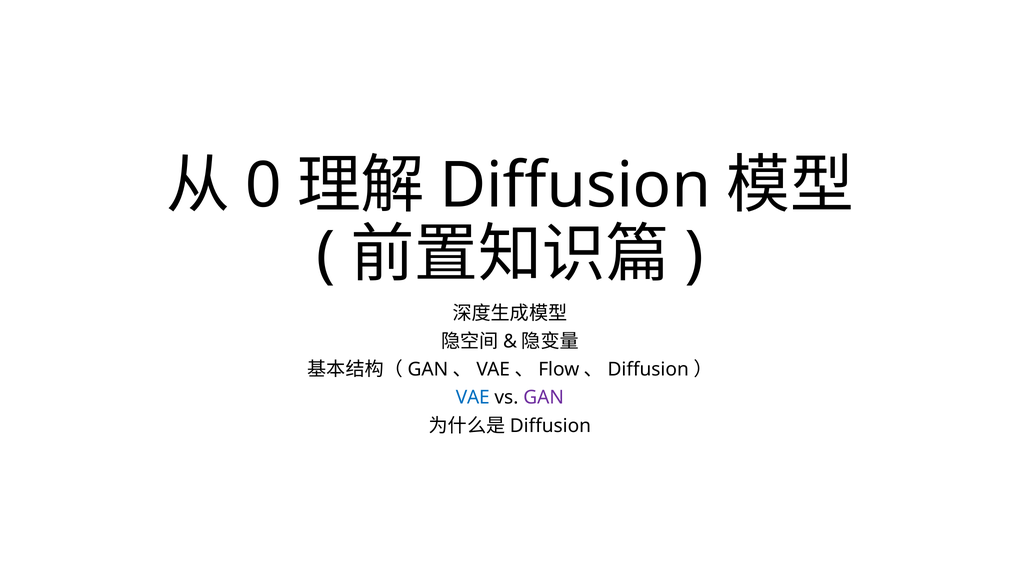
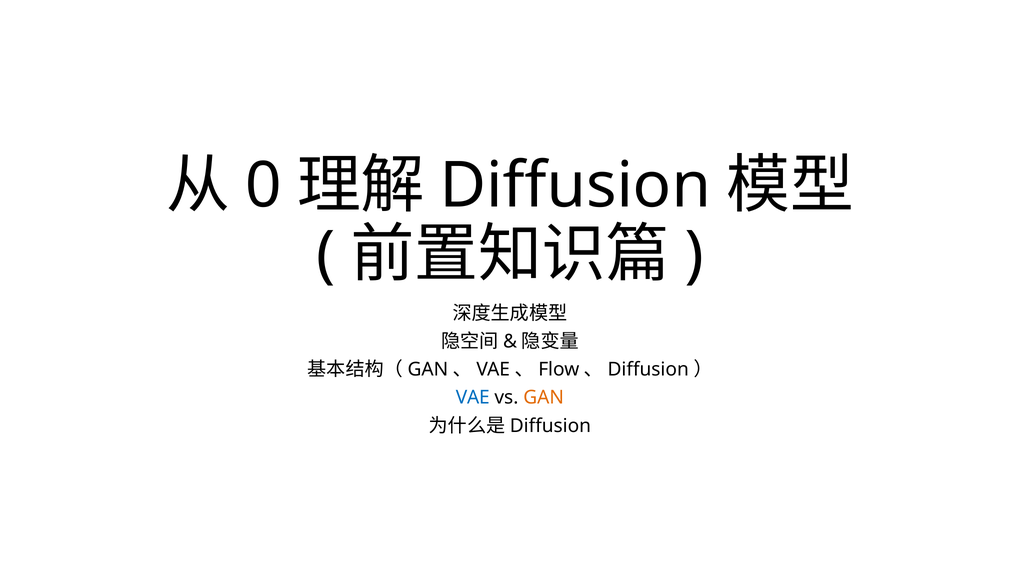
GAN colour: purple -> orange (544, 398)
